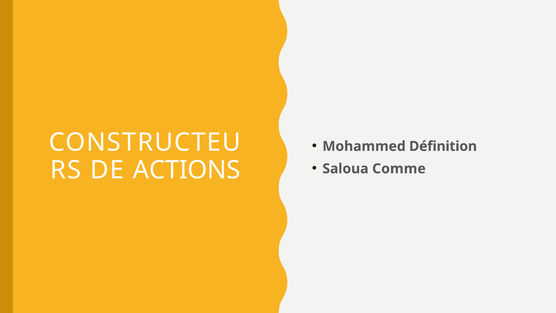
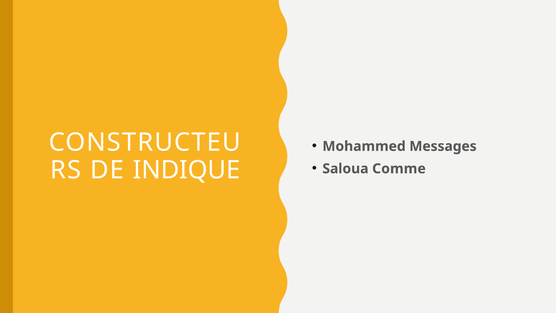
Définition: Définition -> Messages (443, 146)
ACTIONS: ACTIONS -> INDIQUE (187, 170)
